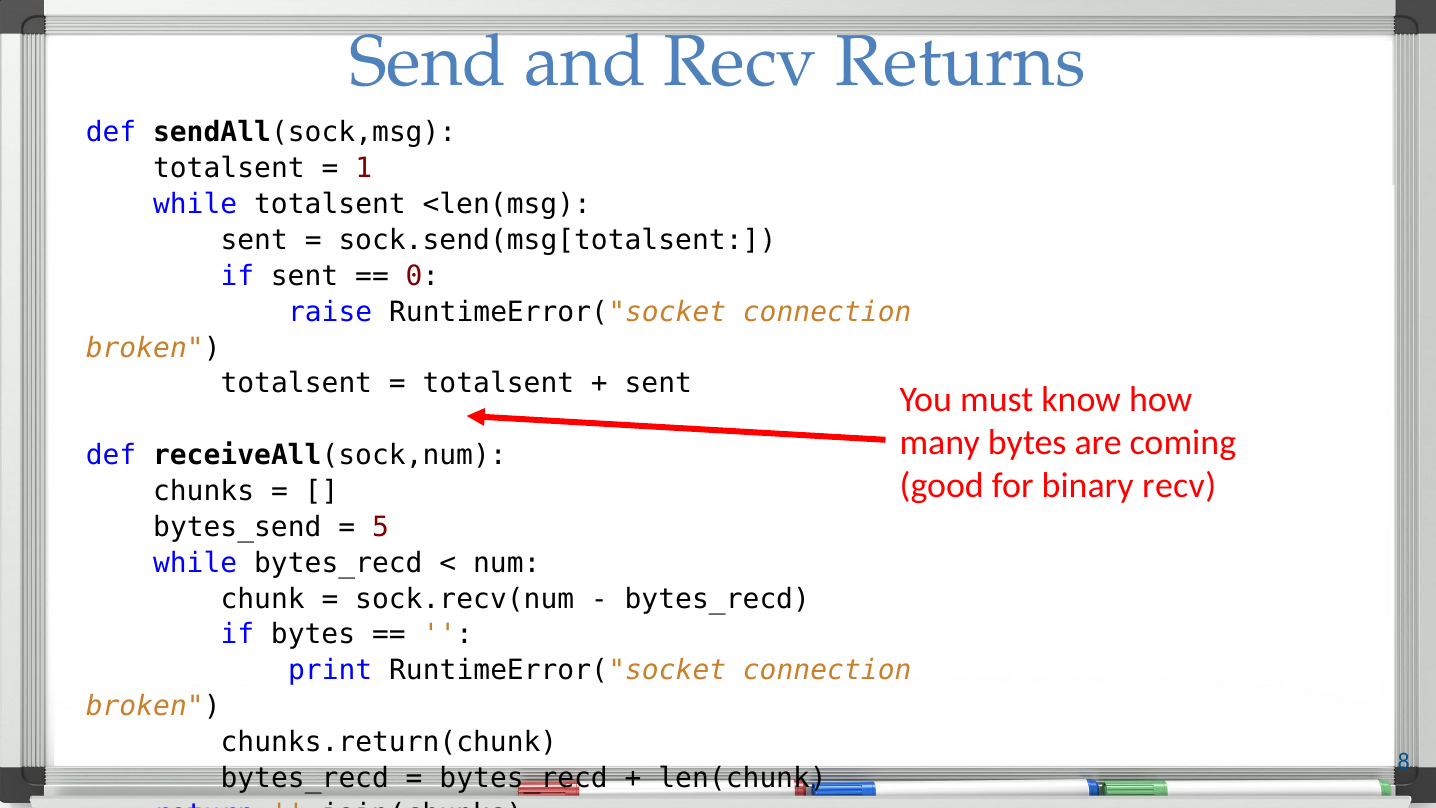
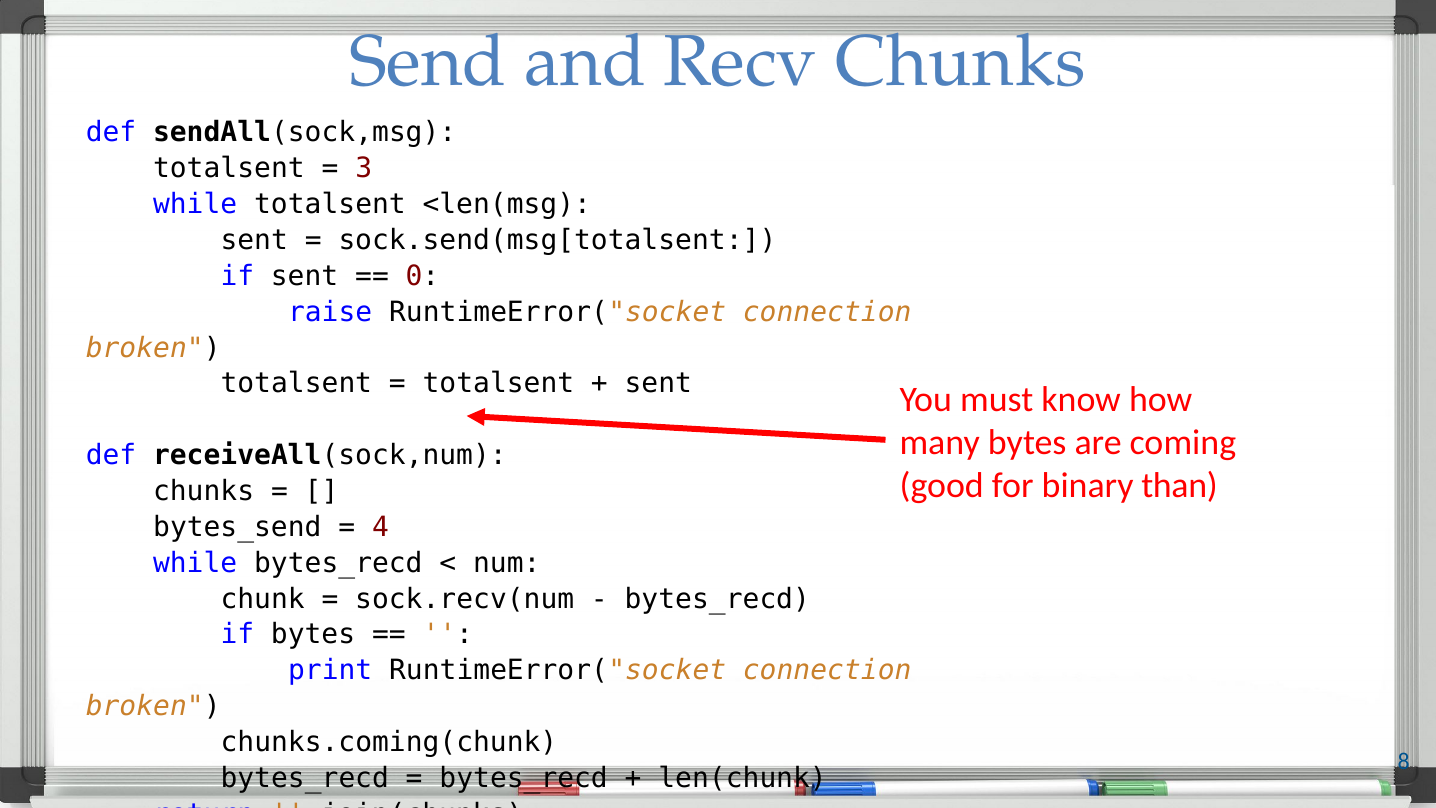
Recv Returns: Returns -> Chunks (961, 62)
1: 1 -> 3 (364, 169)
binary recv: recv -> than (1180, 485)
5: 5 -> 4 (381, 527)
chunks.return(chunk: chunks.return(chunk -> chunks.coming(chunk (389, 742)
